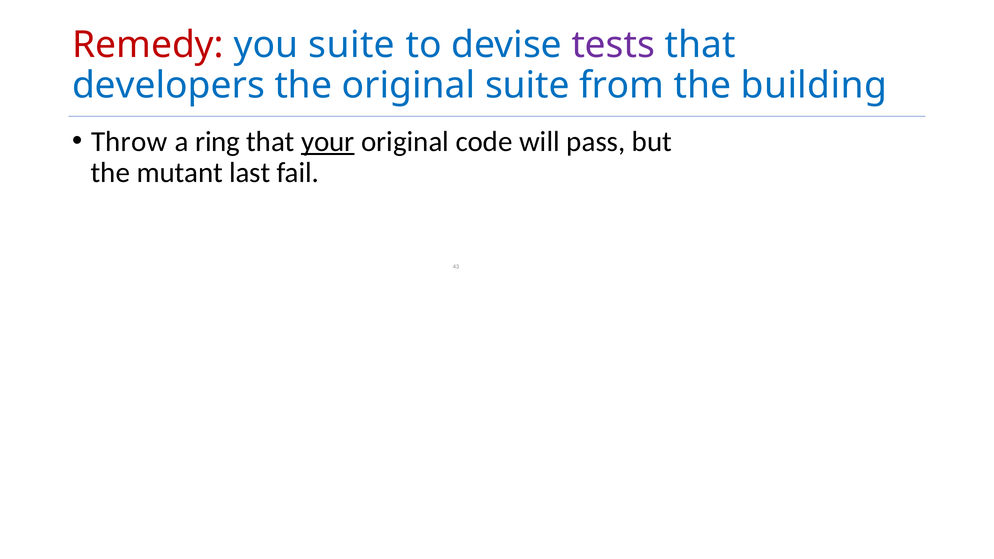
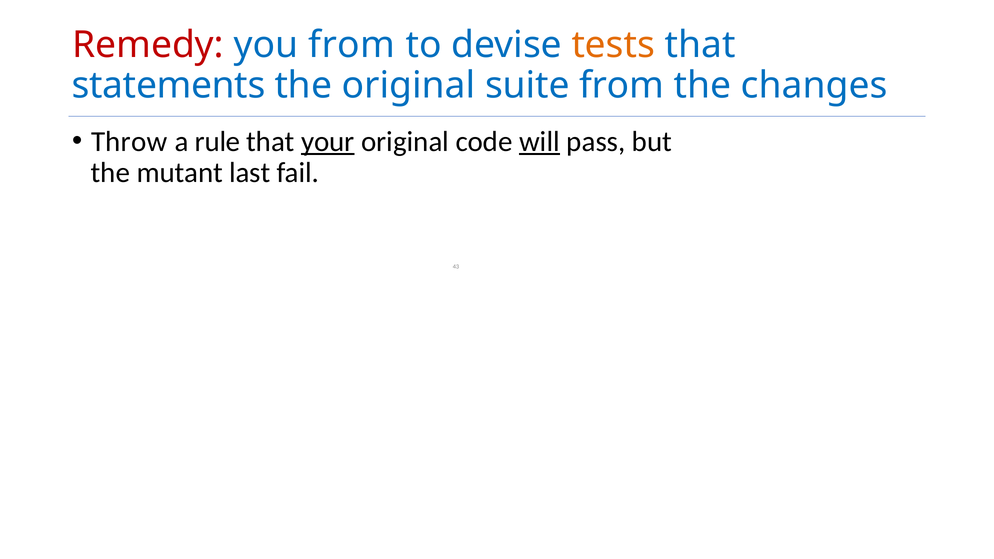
you suite: suite -> from (352, 45)
tests colour: purple -> orange (613, 45)
developers: developers -> statements (169, 85)
building: building -> changes (814, 85)
ring: ring -> rule (218, 142)
will underline: none -> present (540, 142)
